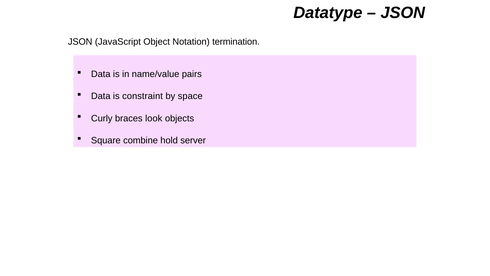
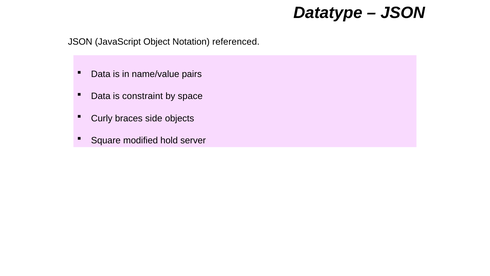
termination: termination -> referenced (236, 42)
look: look -> side (154, 118)
combine: combine -> modified (141, 140)
